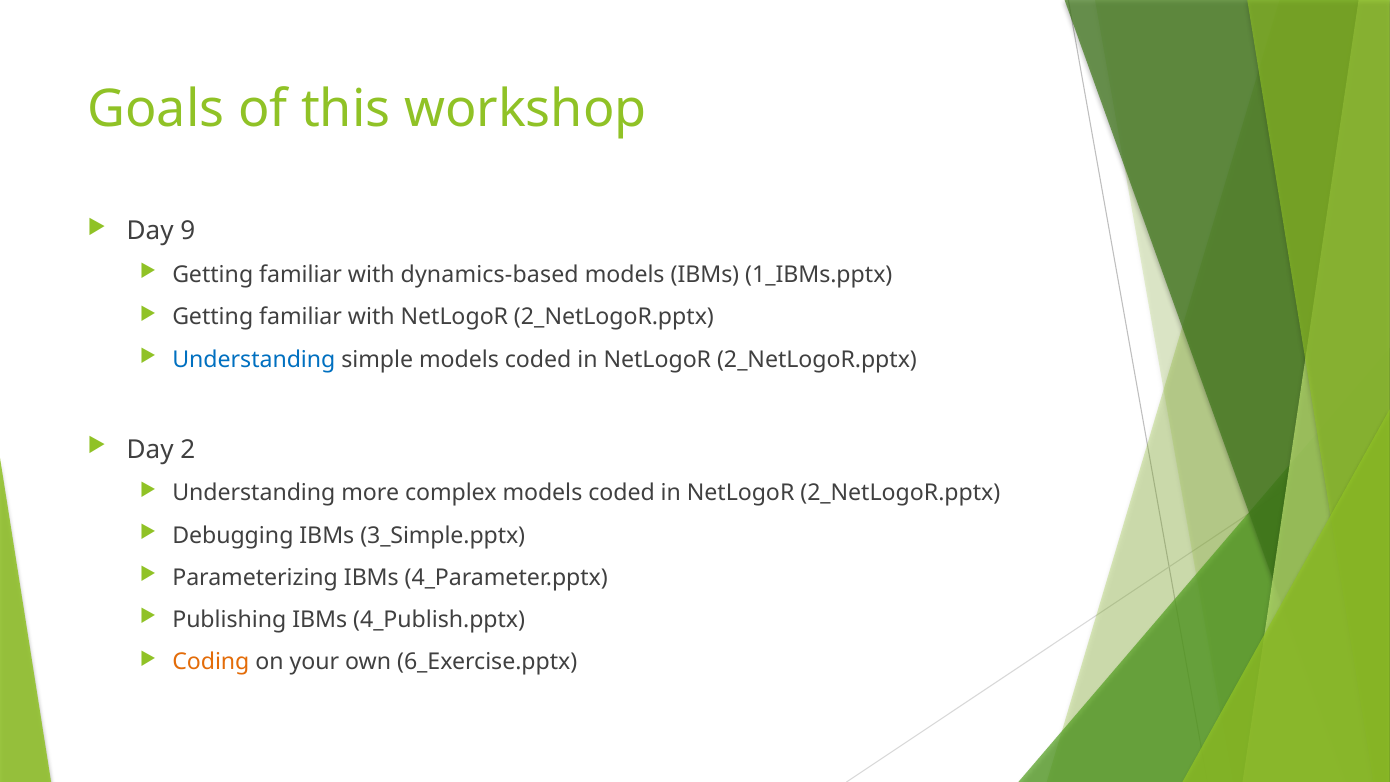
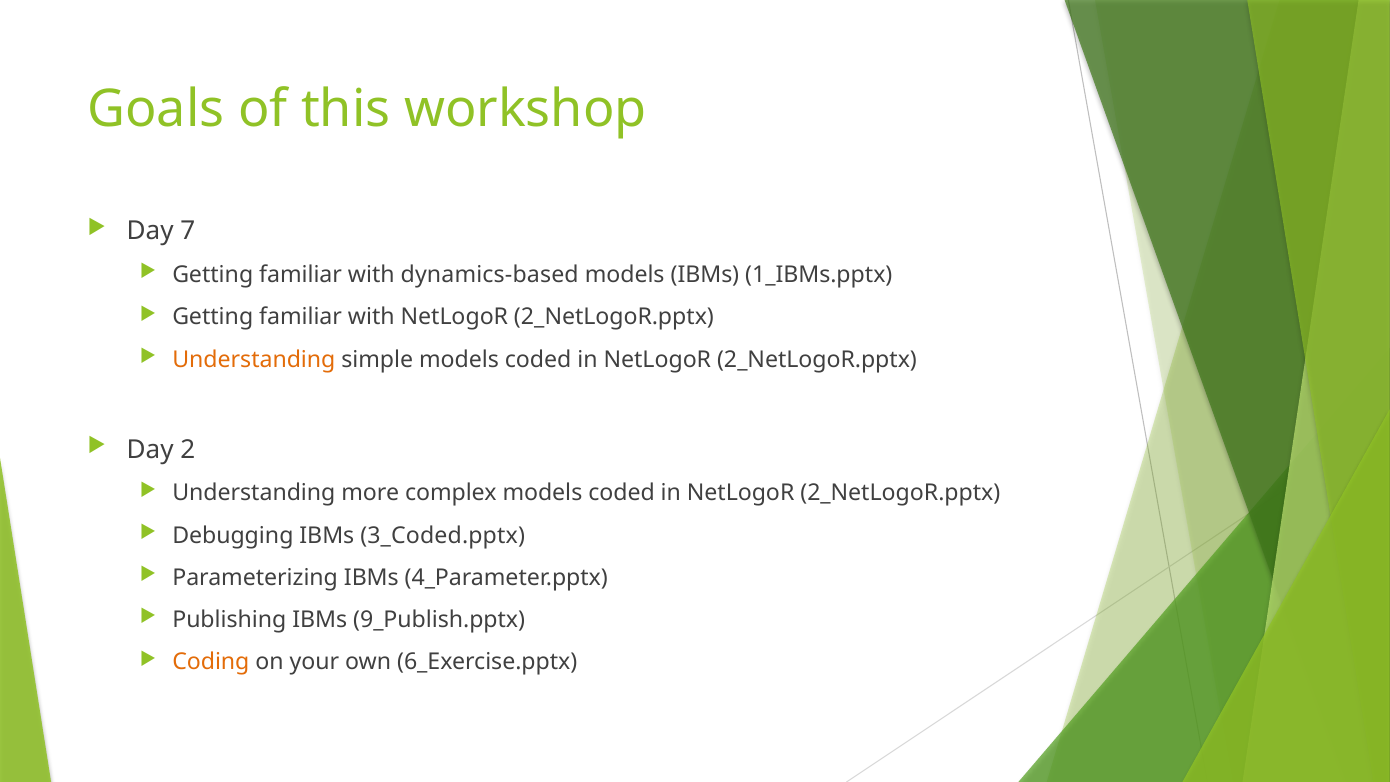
9: 9 -> 7 (188, 231)
Understanding colour: blue -> orange (254, 359)
3_Simple.pptx: 3_Simple.pptx -> 3_Coded.pptx (443, 535)
4_Publish.pptx: 4_Publish.pptx -> 9_Publish.pptx (439, 620)
